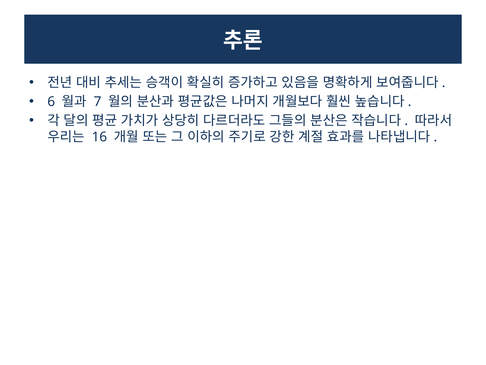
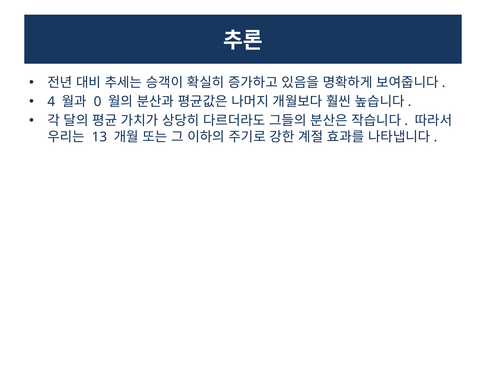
6: 6 -> 4 (51, 102)
7: 7 -> 0 (98, 102)
16: 16 -> 13 (99, 137)
